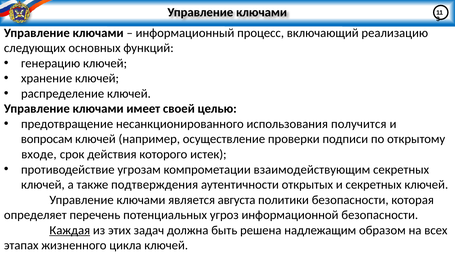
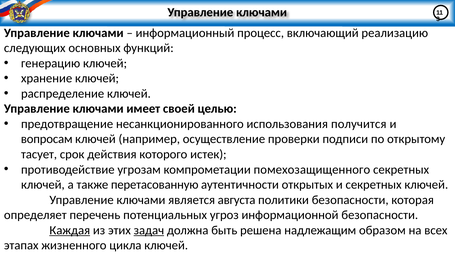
входе: входе -> тасует (39, 154)
взаимодействующим: взаимодействующим -> помехозащищенного (312, 169)
подтверждения: подтверждения -> перетасованную (155, 185)
задач underline: none -> present (149, 230)
